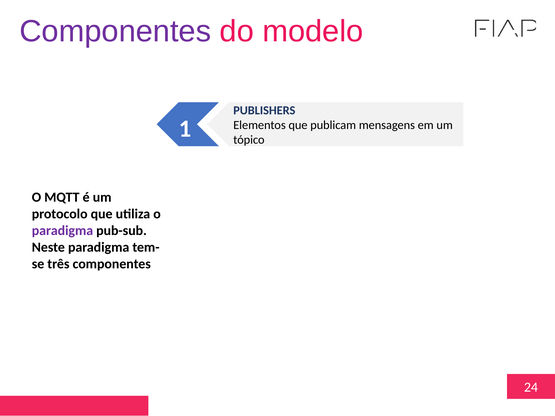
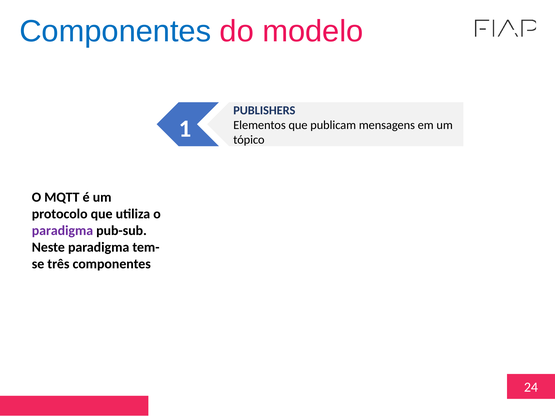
Componentes colour: purple -> blue (115, 32)
